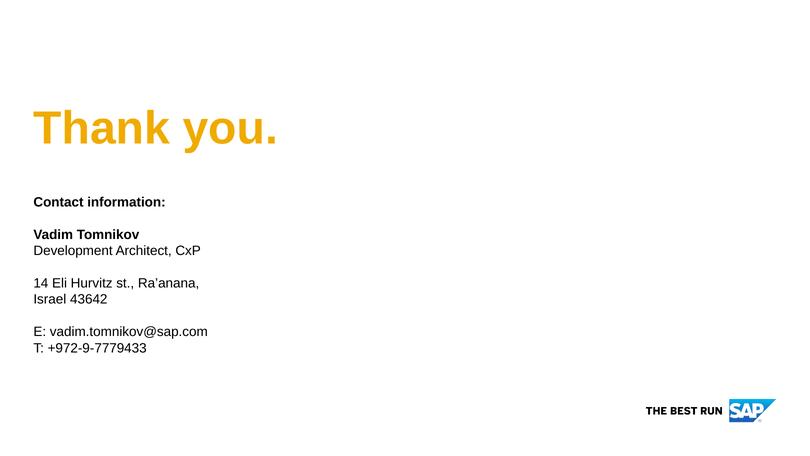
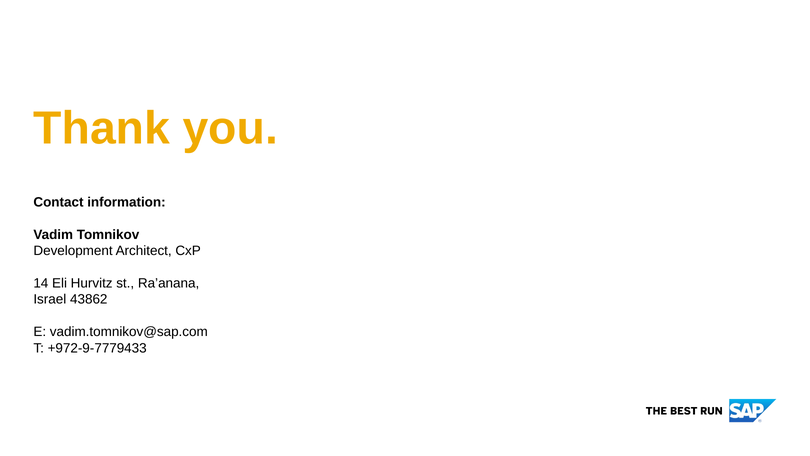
43642: 43642 -> 43862 (89, 299)
